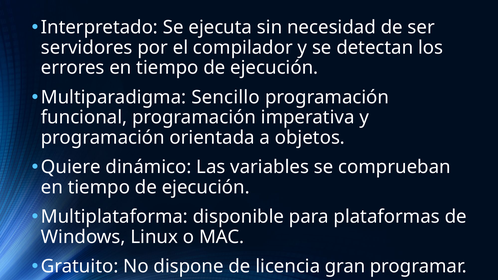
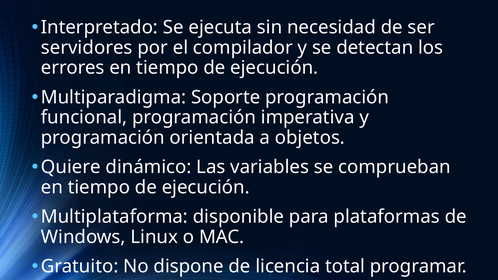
Sencillo: Sencillo -> Soporte (226, 97)
gran: gran -> total (345, 267)
